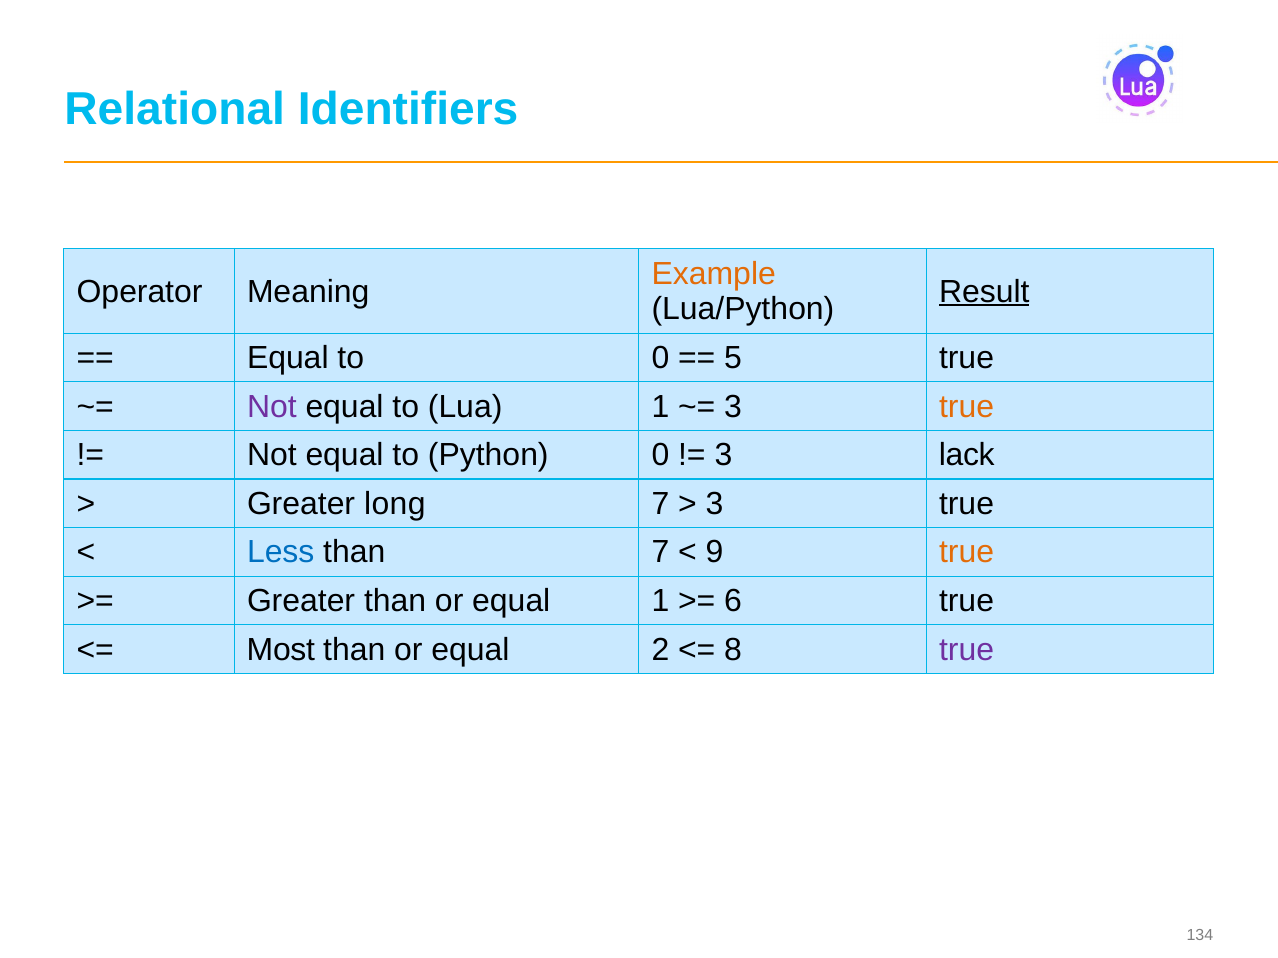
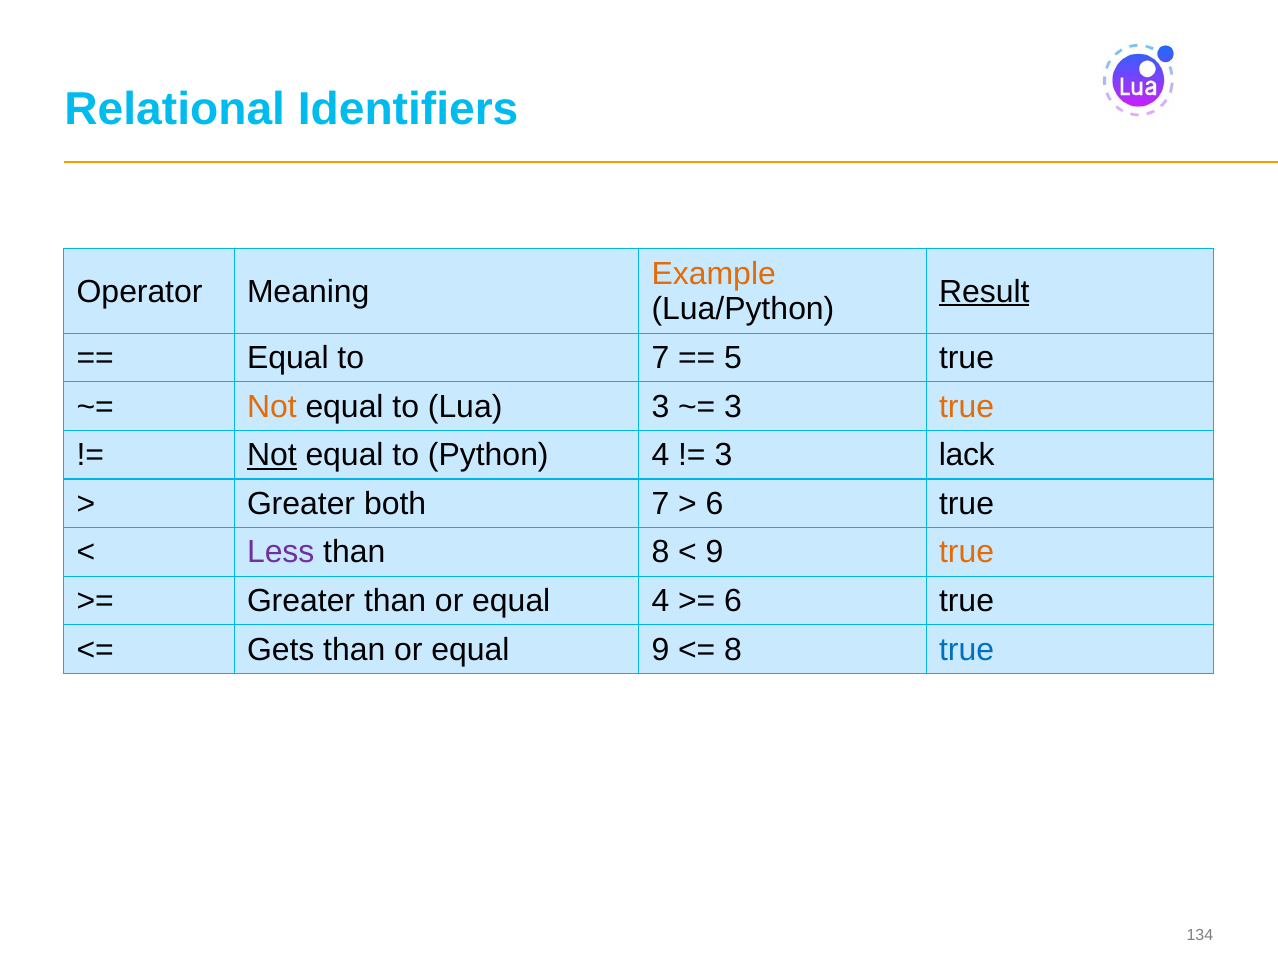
to 0: 0 -> 7 (661, 358)
Not colour: purple -> orange (272, 407)
Lua 1: 1 -> 3 (661, 407)
Not underline: none -> present (272, 455)
Python 0: 0 -> 4 (661, 455)
long: long -> both (395, 504)
3: 3 -> 6 (715, 504)
Less colour: blue -> purple (281, 553)
than 7: 7 -> 8 (661, 553)
equal 1: 1 -> 4 (661, 601)
Most: Most -> Gets (281, 650)
equal 2: 2 -> 9 (661, 650)
true colour: purple -> blue (967, 650)
